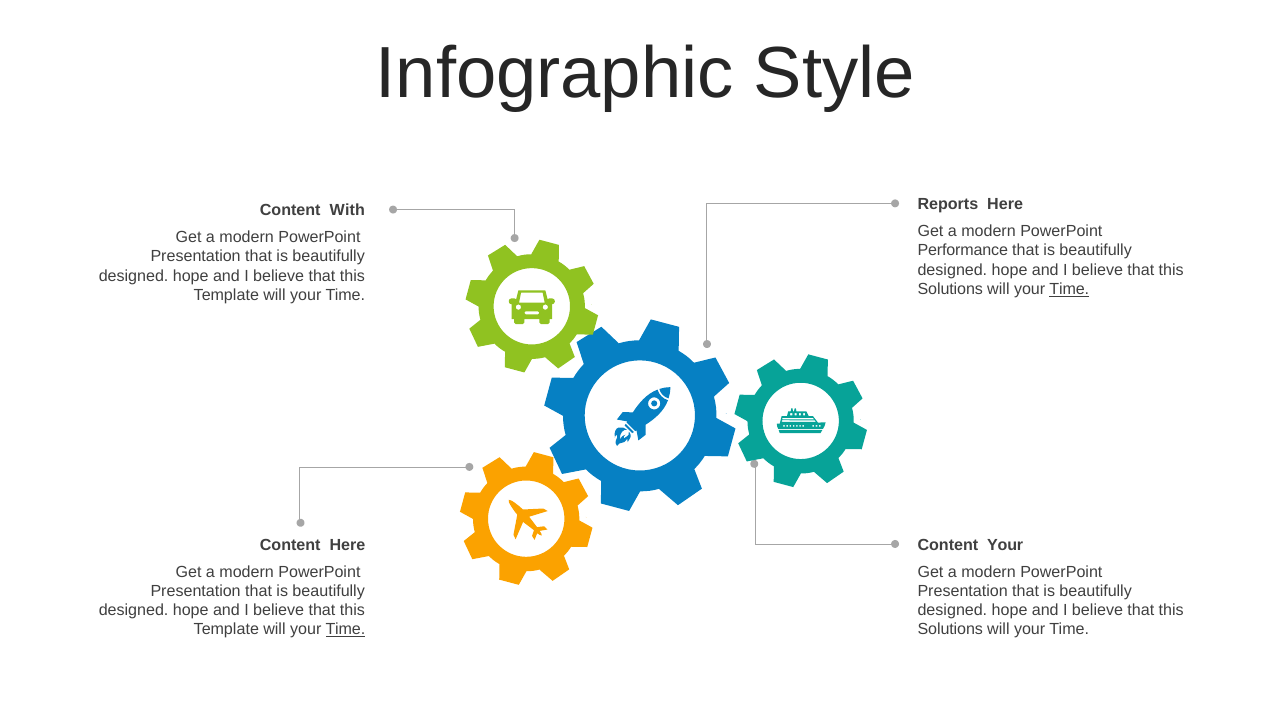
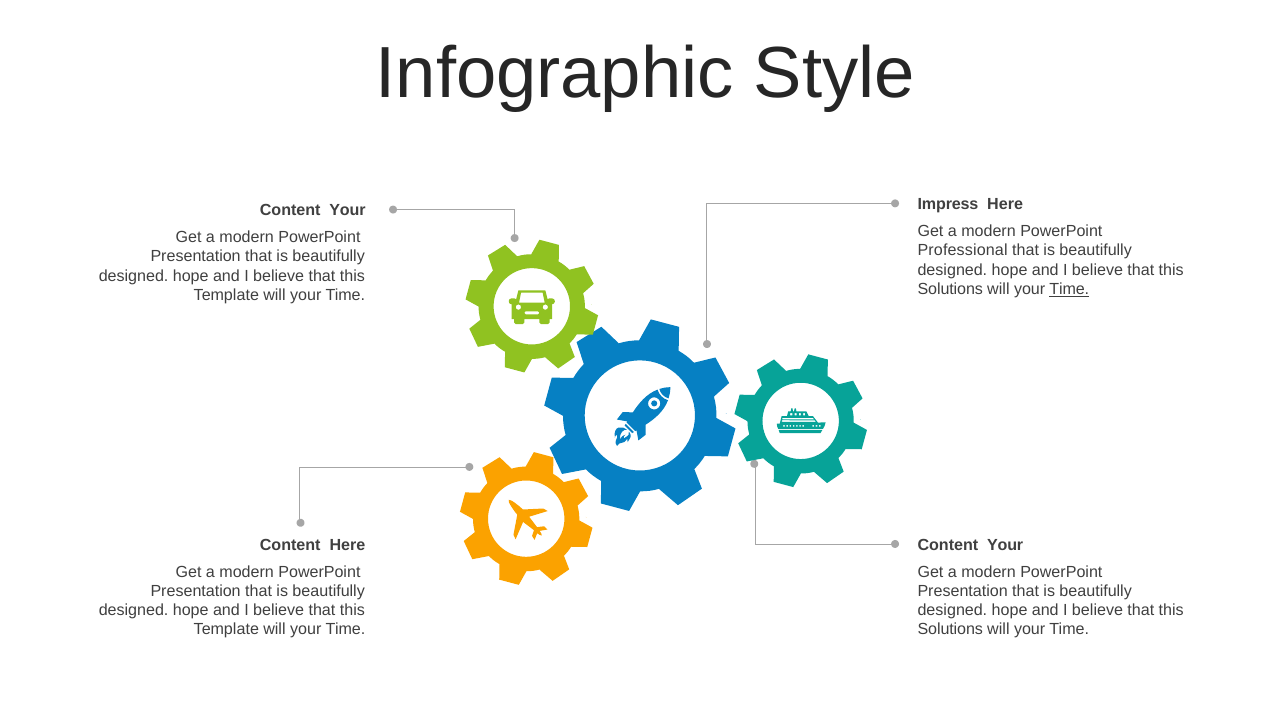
Reports: Reports -> Impress (948, 205)
With: With -> Your (347, 211)
Performance: Performance -> Professional (963, 251)
Time underline: present -> none (345, 630)
